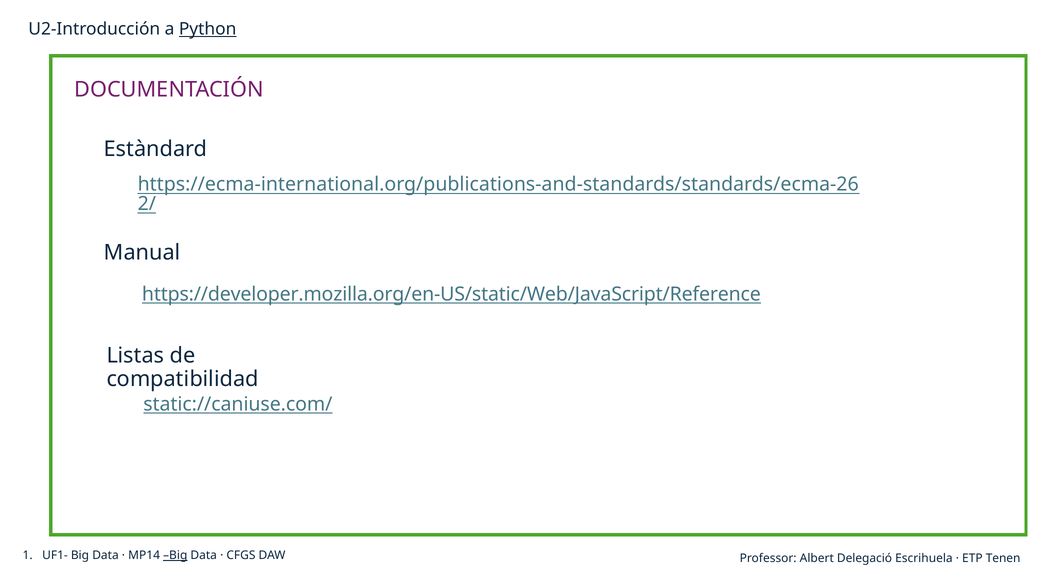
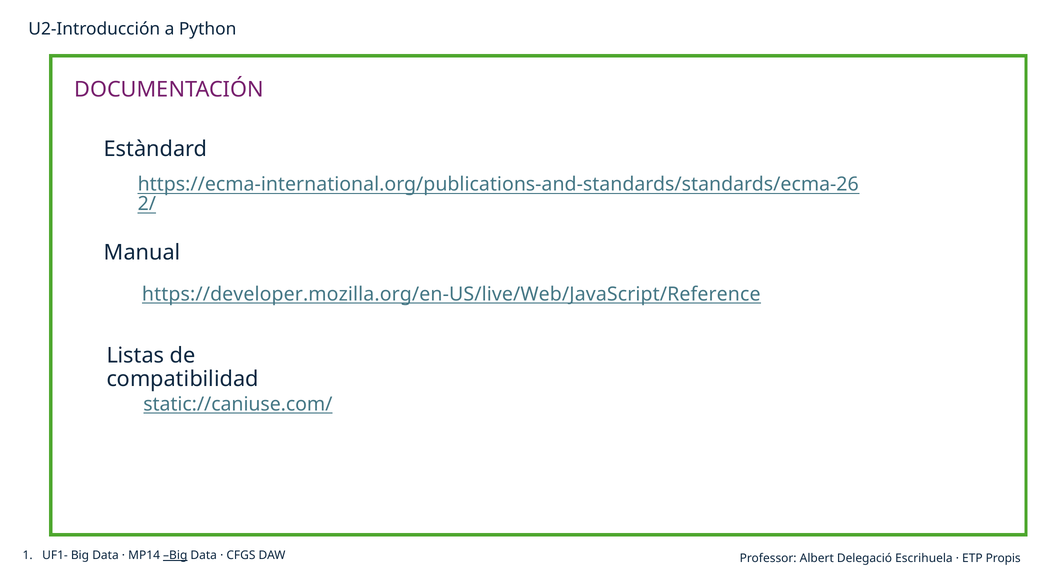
Python underline: present -> none (208, 29)
https://developer.mozilla.org/en-US/static/Web/JavaScript/Reference: https://developer.mozilla.org/en-US/static/Web/JavaScript/Reference -> https://developer.mozilla.org/en-US/live/Web/JavaScript/Reference (451, 295)
Tenen: Tenen -> Propis (1003, 559)
